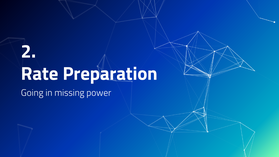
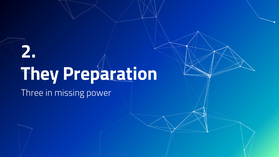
Rate: Rate -> They (40, 74)
Going: Going -> Three (32, 93)
